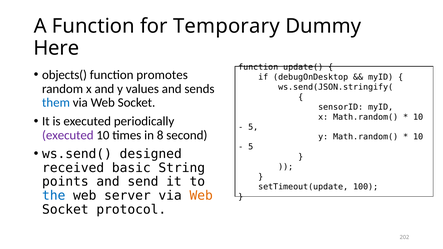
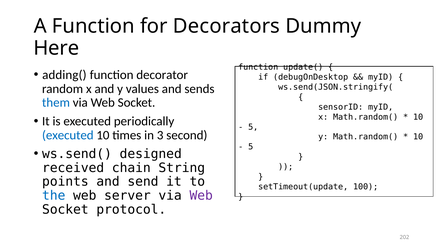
Temporary: Temporary -> Decorators (226, 26)
objects(: objects( -> adding( (64, 75)
promotes: promotes -> decorator (162, 75)
executed colour: purple -> blue (68, 135)
8: 8 -> 3 (160, 135)
basic: basic -> chain (131, 168)
Web colour: orange -> purple (201, 196)
